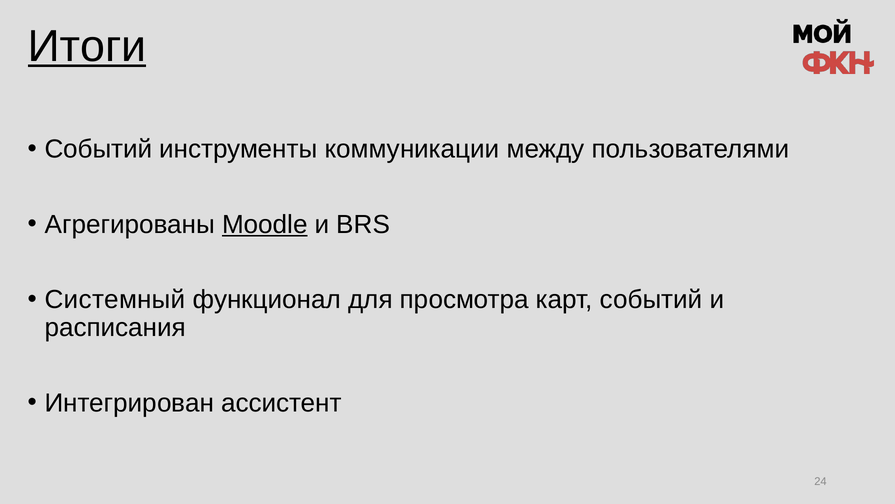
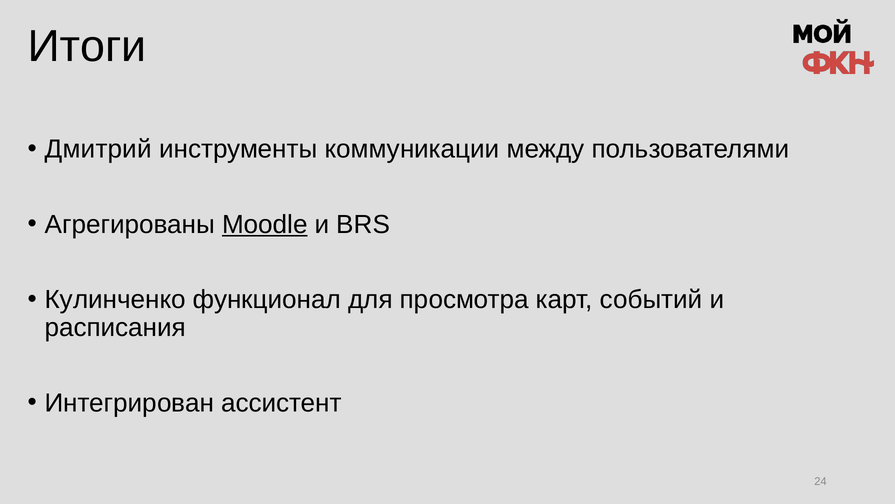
Итоги underline: present -> none (87, 46)
Событий: Событий -> Дмитрий (98, 149)
Системный: Системный -> Кулинченко (115, 299)
